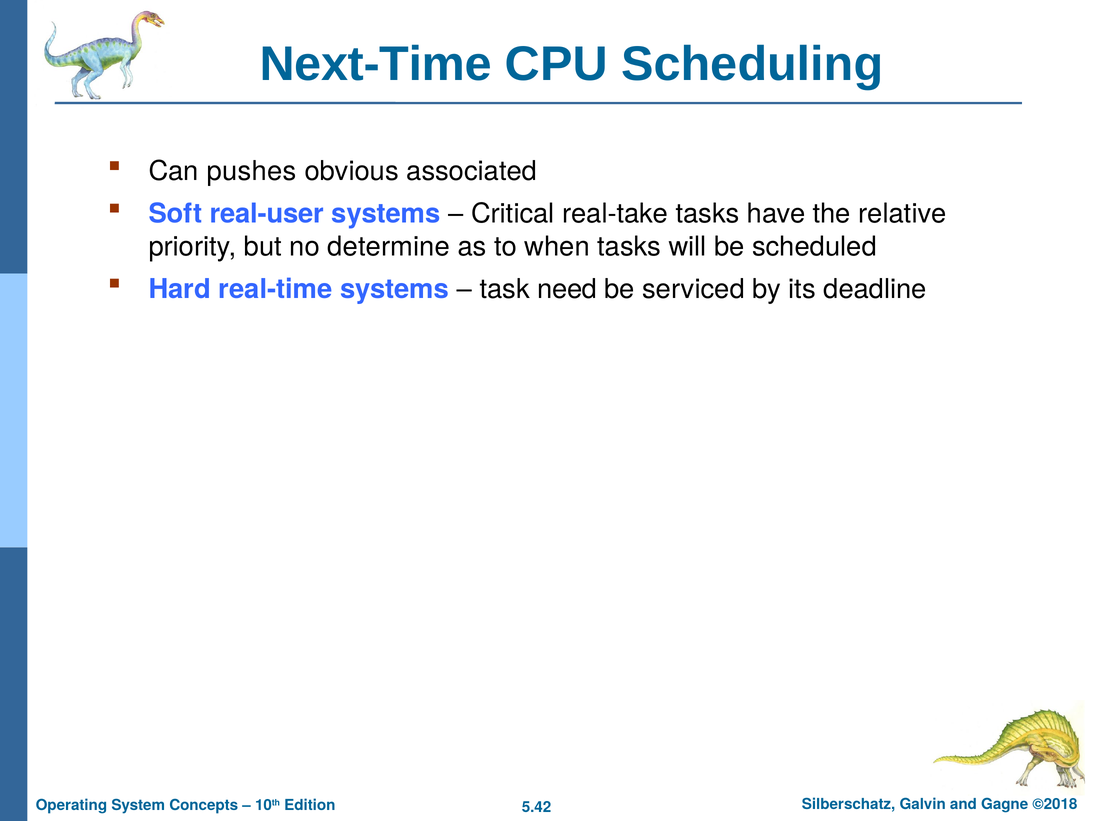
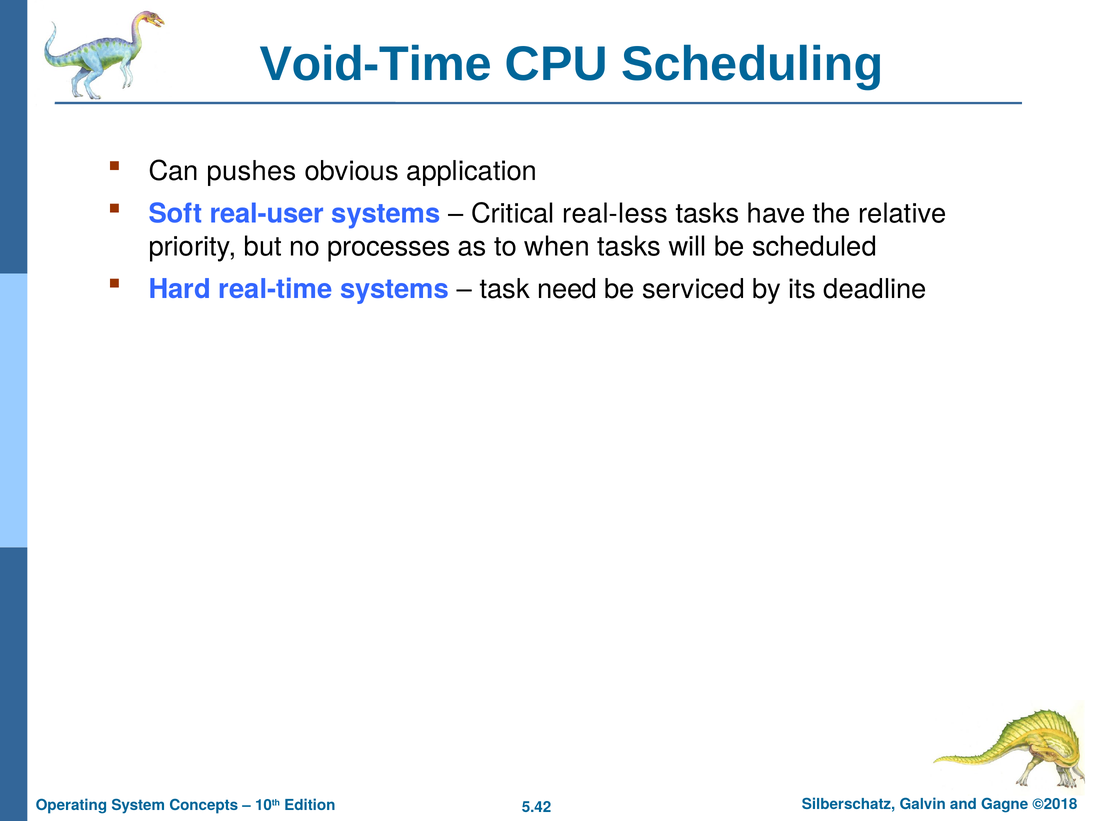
Next-Time: Next-Time -> Void-Time (376, 64)
associated: associated -> application (472, 172)
real-take: real-take -> real-less (615, 214)
determine: determine -> processes (389, 247)
